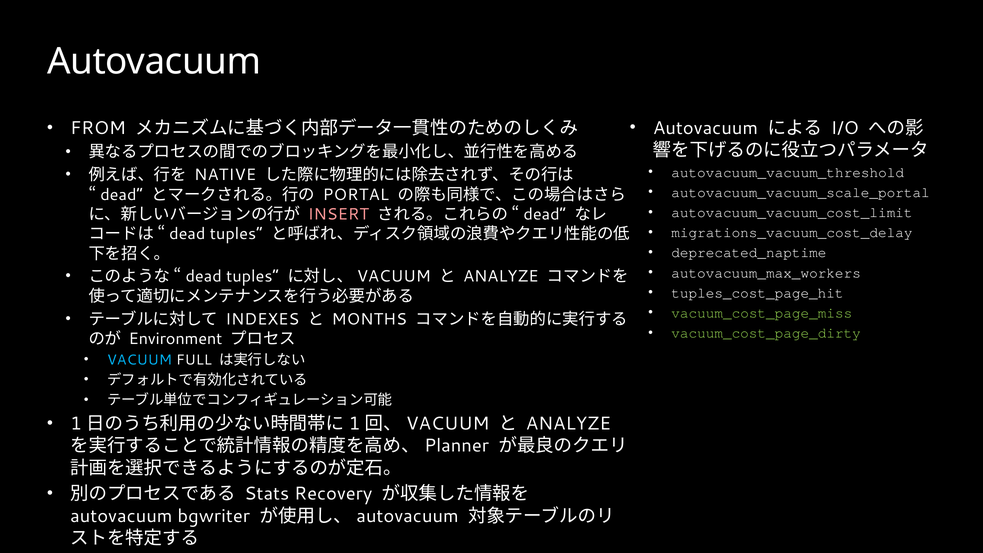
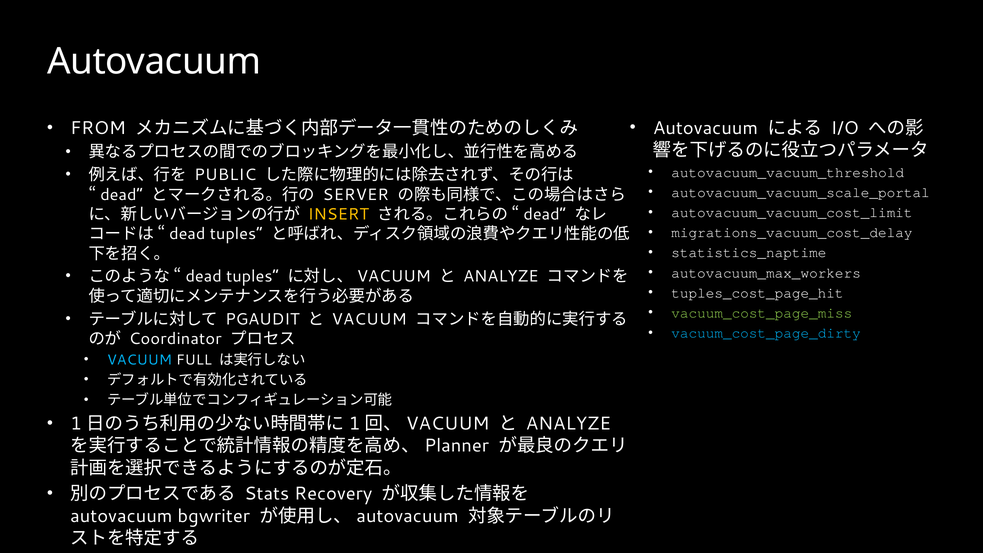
NATIVE: NATIVE -> PUBLIC (225, 175)
PORTAL: PORTAL -> SERVER (356, 195)
INSERT colour: pink -> yellow (338, 214)
deprecated_naptime: deprecated_naptime -> statistics_naptime (749, 253)
INDEXES: INDEXES -> PGAUDIT (262, 319)
MONTHS: MONTHS -> VACUUM (369, 319)
vacuum_cost_page_dirty colour: light green -> light blue (766, 333)
Environment: Environment -> Coordinator (175, 339)
